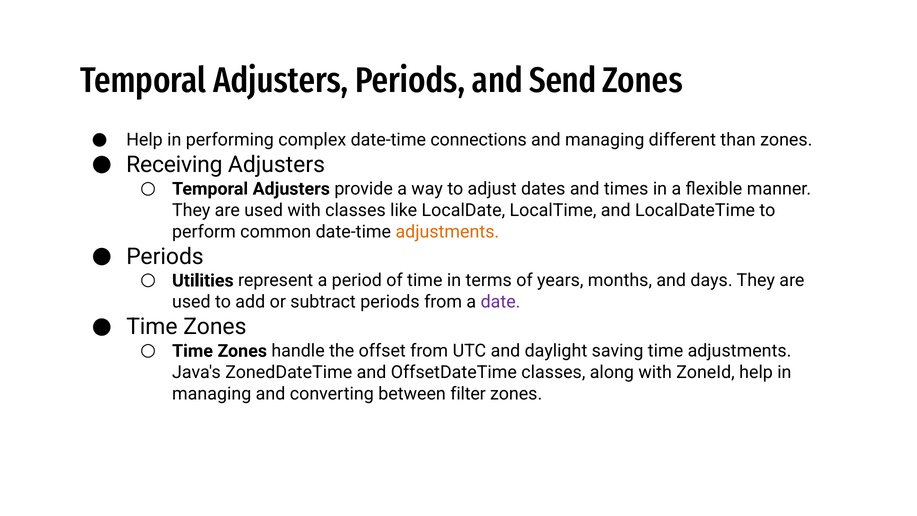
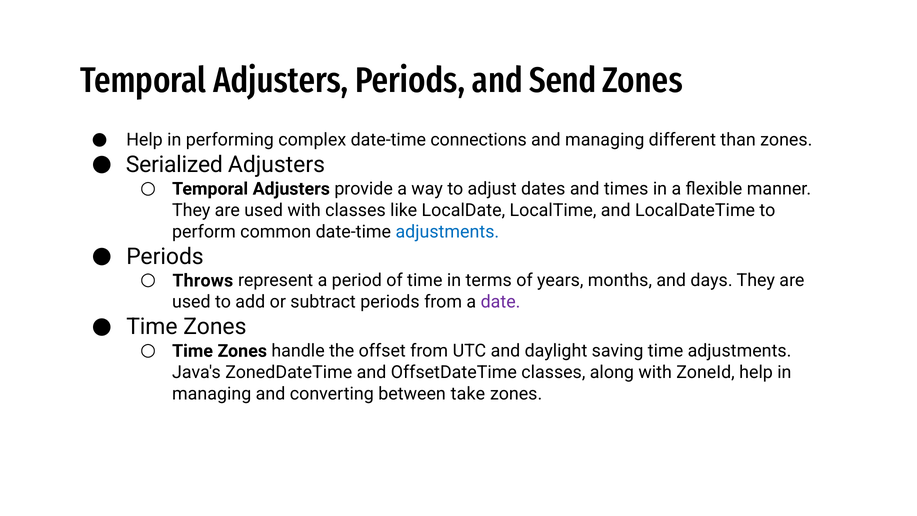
Receiving: Receiving -> Serialized (174, 165)
adjustments colour: orange -> blue (447, 232)
Utilities: Utilities -> Throws (203, 281)
filter: filter -> take (468, 394)
